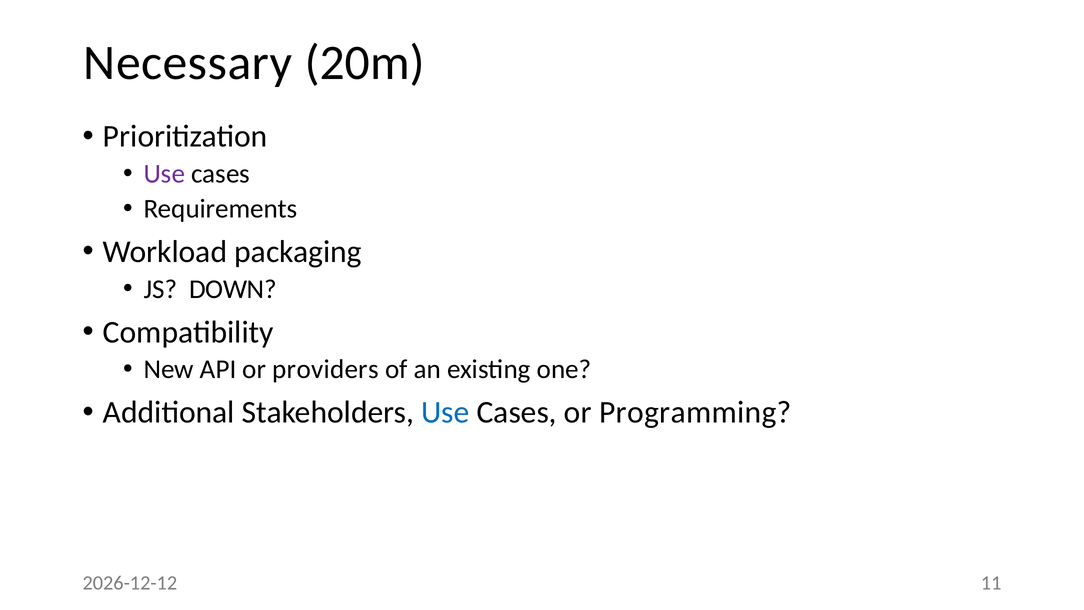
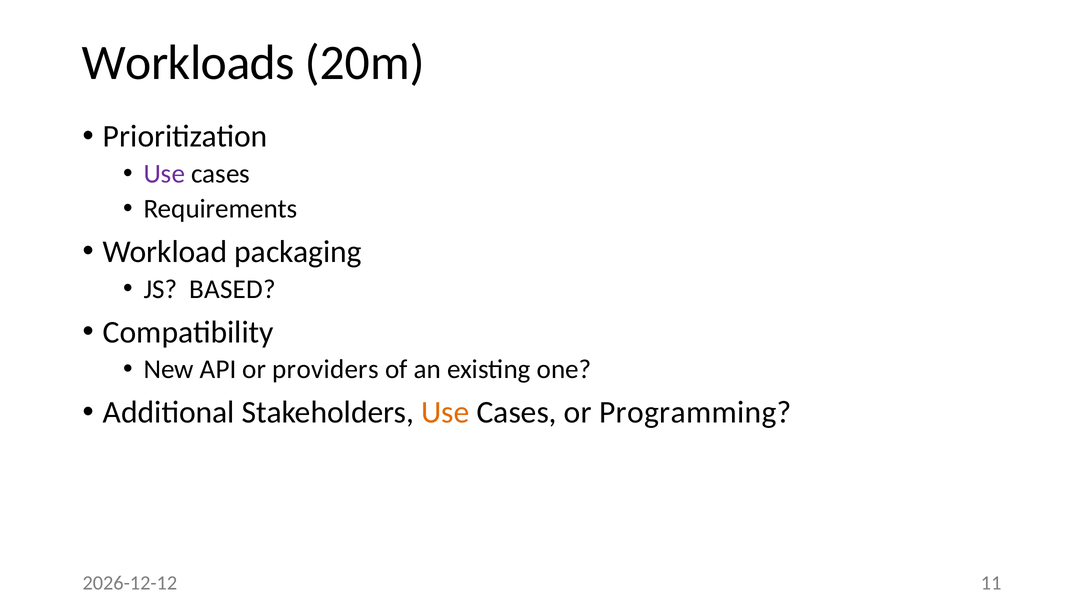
Necessary: Necessary -> Workloads (188, 63)
DOWN: DOWN -> BASED (233, 289)
Use colour: blue -> orange (445, 412)
